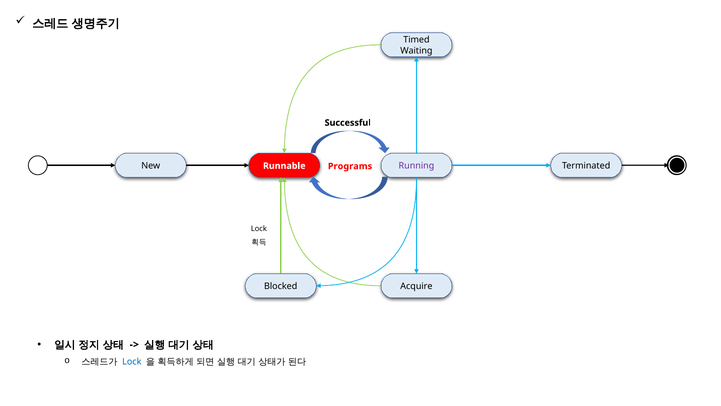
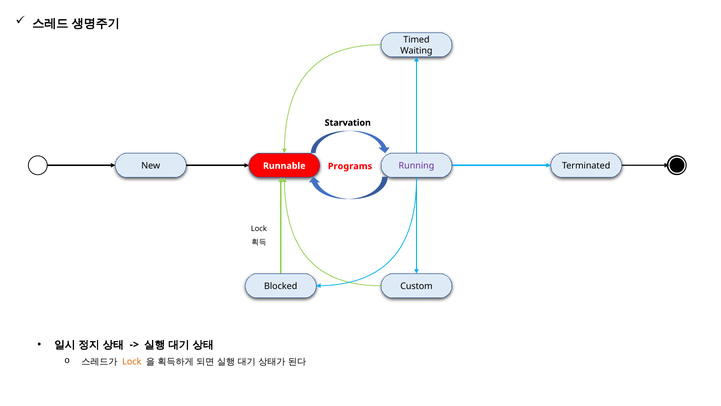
Successful: Successful -> Starvation (348, 123)
Acquire: Acquire -> Custom (416, 286)
Lock colour: blue -> orange (132, 361)
